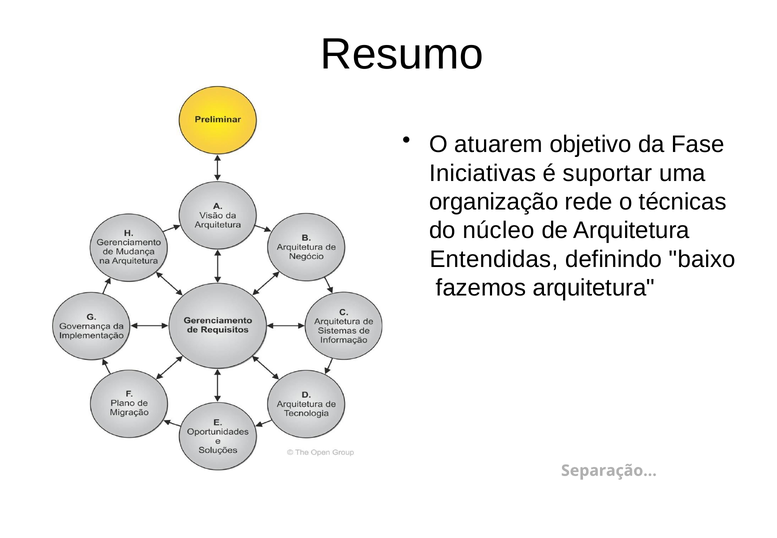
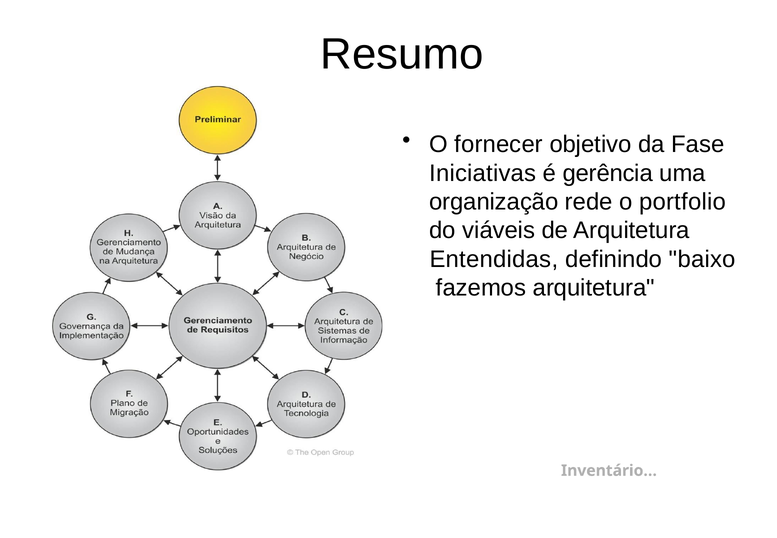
atuarem: atuarem -> fornecer (499, 144)
suportar: suportar -> gerência (608, 173)
técnicas: técnicas -> portfolio (683, 202)
núcleo: núcleo -> viáveis (499, 231)
Separação…: Separação… -> Inventário… (609, 471)
